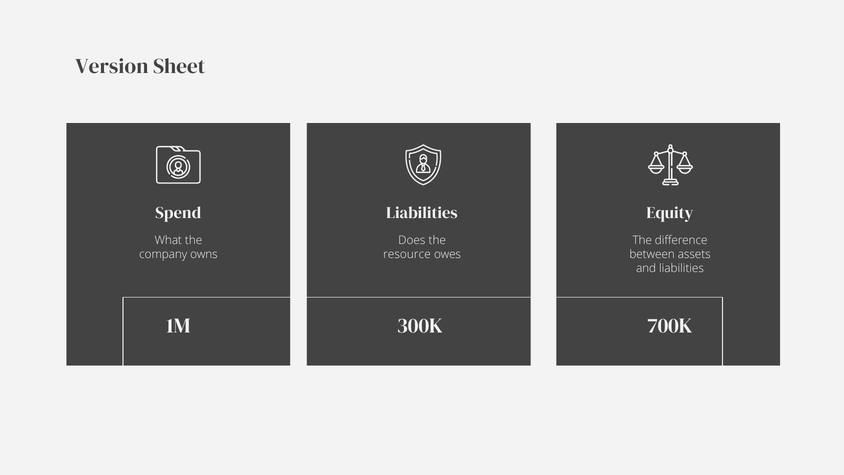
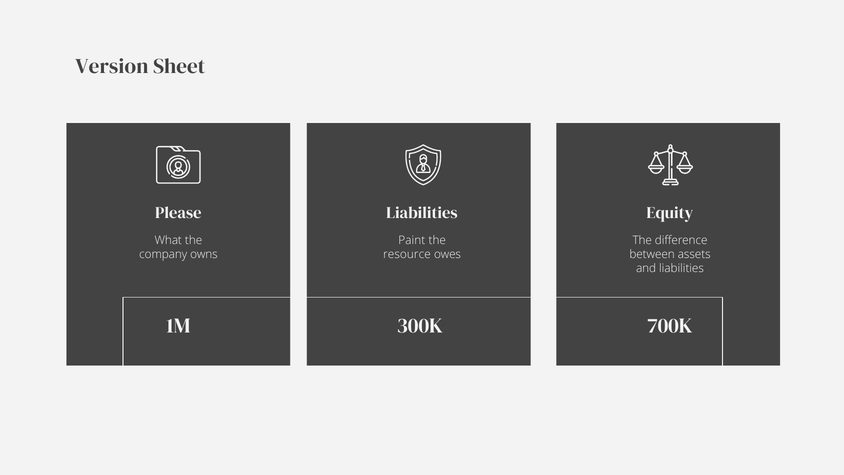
Spend: Spend -> Please (178, 212)
Does: Does -> Paint (412, 240)
